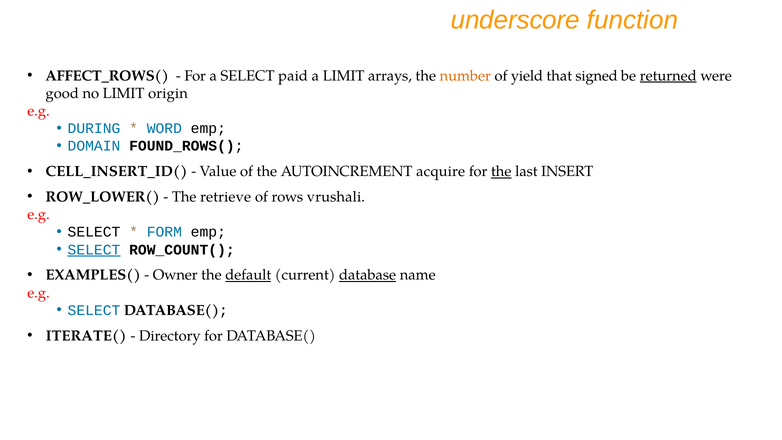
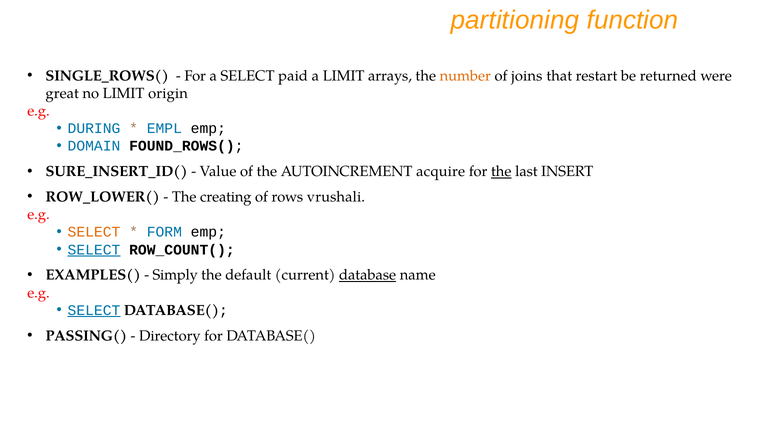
underscore: underscore -> partitioning (515, 20)
AFFECT_ROWS(: AFFECT_ROWS( -> SINGLE_ROWS( (107, 76)
yield: yield -> joins (527, 76)
signed: signed -> restart (597, 76)
returned underline: present -> none (668, 76)
good: good -> great (62, 93)
WORD: WORD -> EMPL (164, 128)
CELL_INSERT_ID(: CELL_INSERT_ID( -> SURE_INSERT_ID( (117, 171)
retrieve: retrieve -> creating (226, 197)
SELECT colour: black -> orange (94, 232)
Owner: Owner -> Simply (175, 275)
default underline: present -> none (248, 275)
SELECT underline: none -> present (94, 310)
ITERATE(: ITERATE( -> PASSING( (86, 336)
